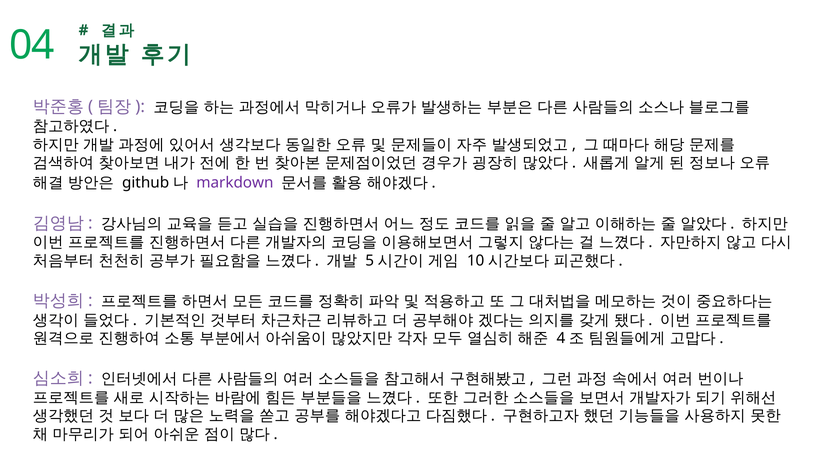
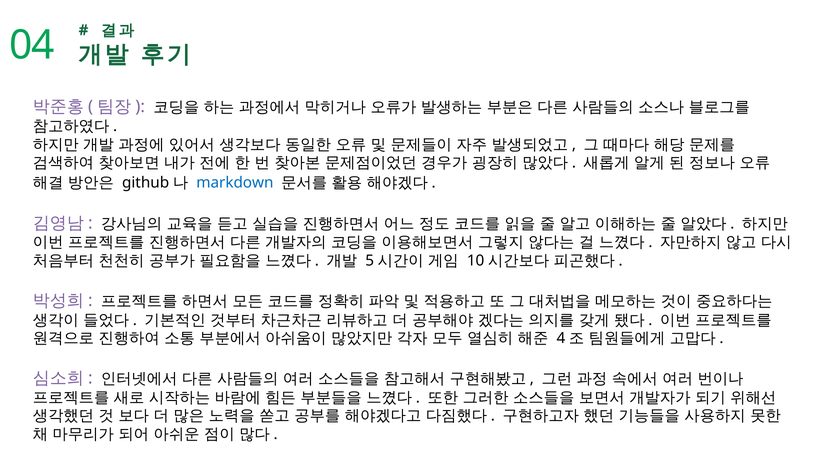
markdown colour: purple -> blue (235, 183)
